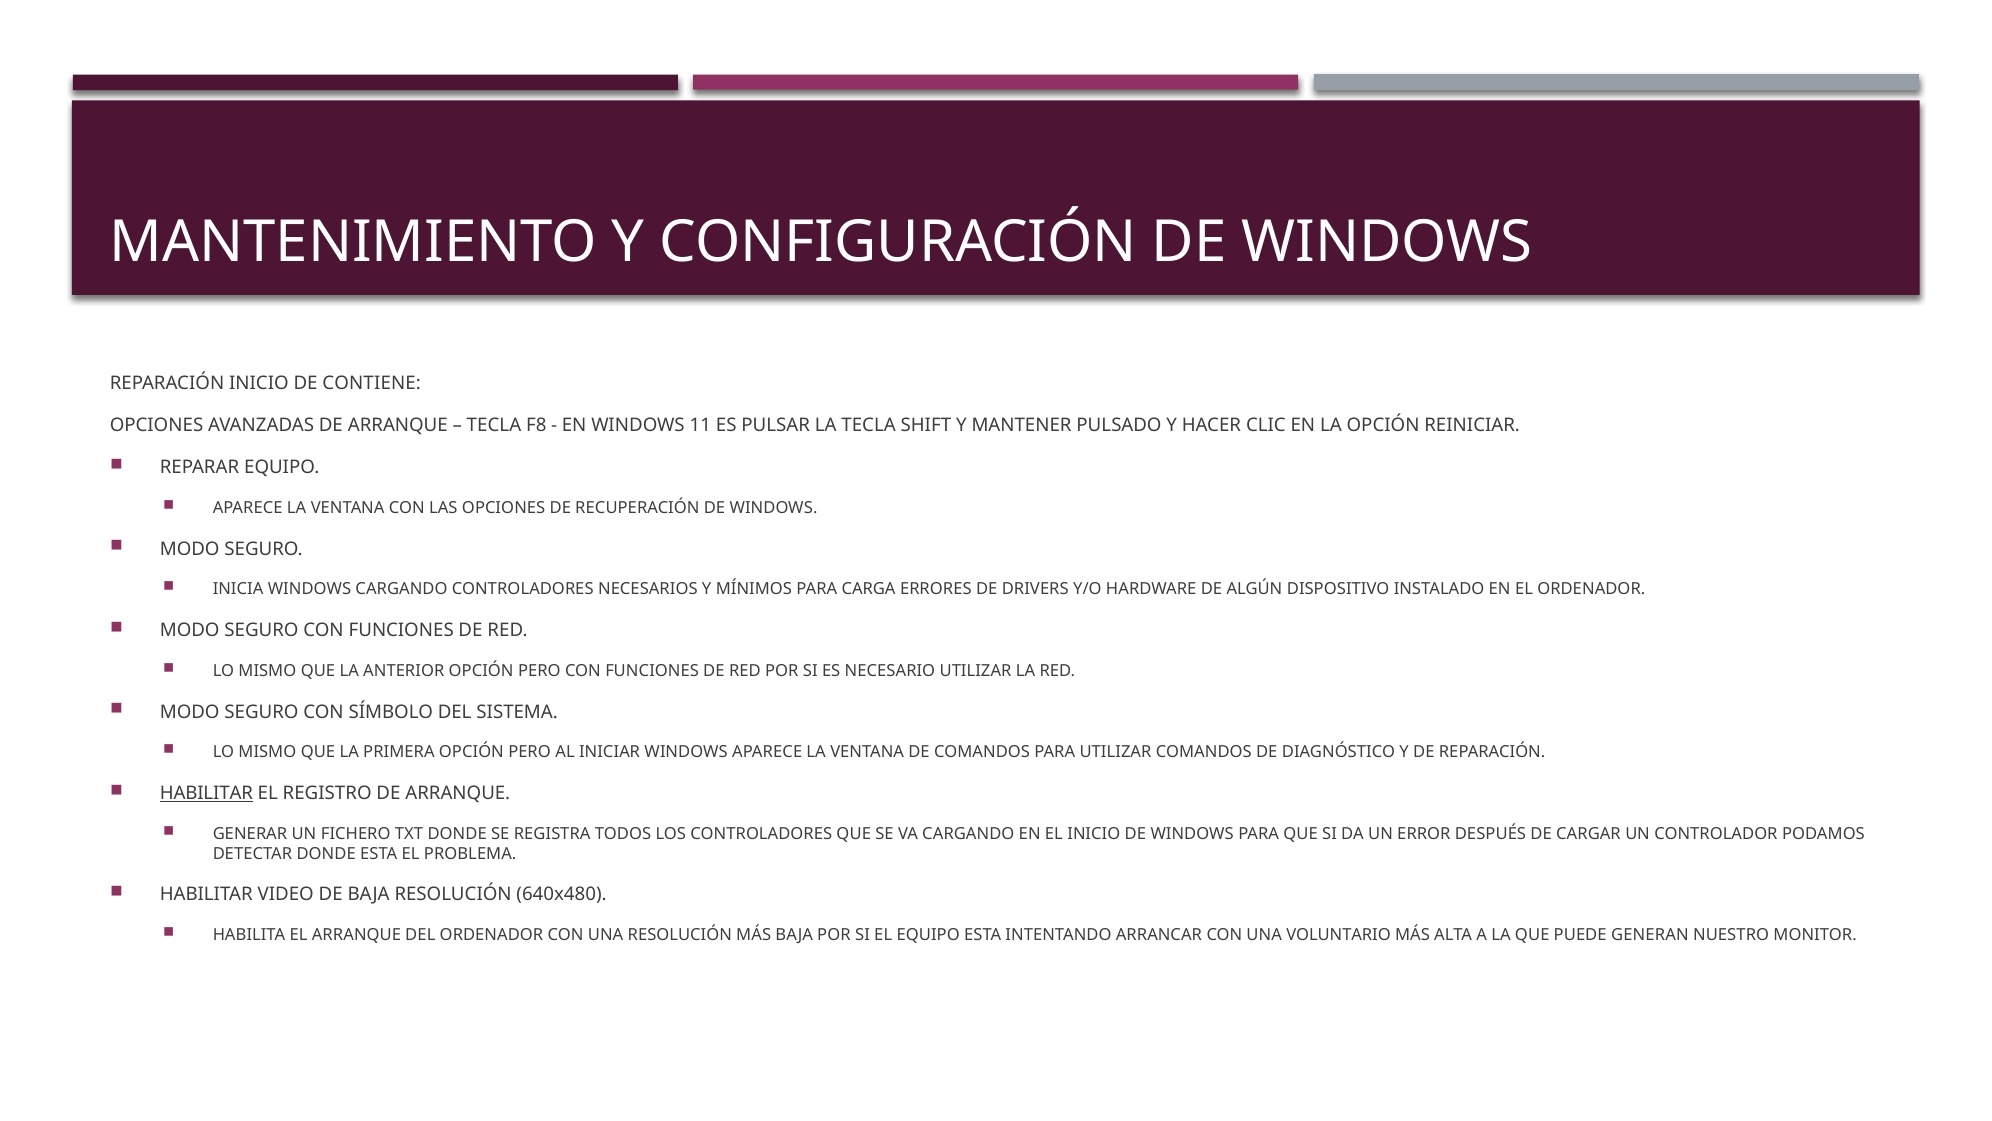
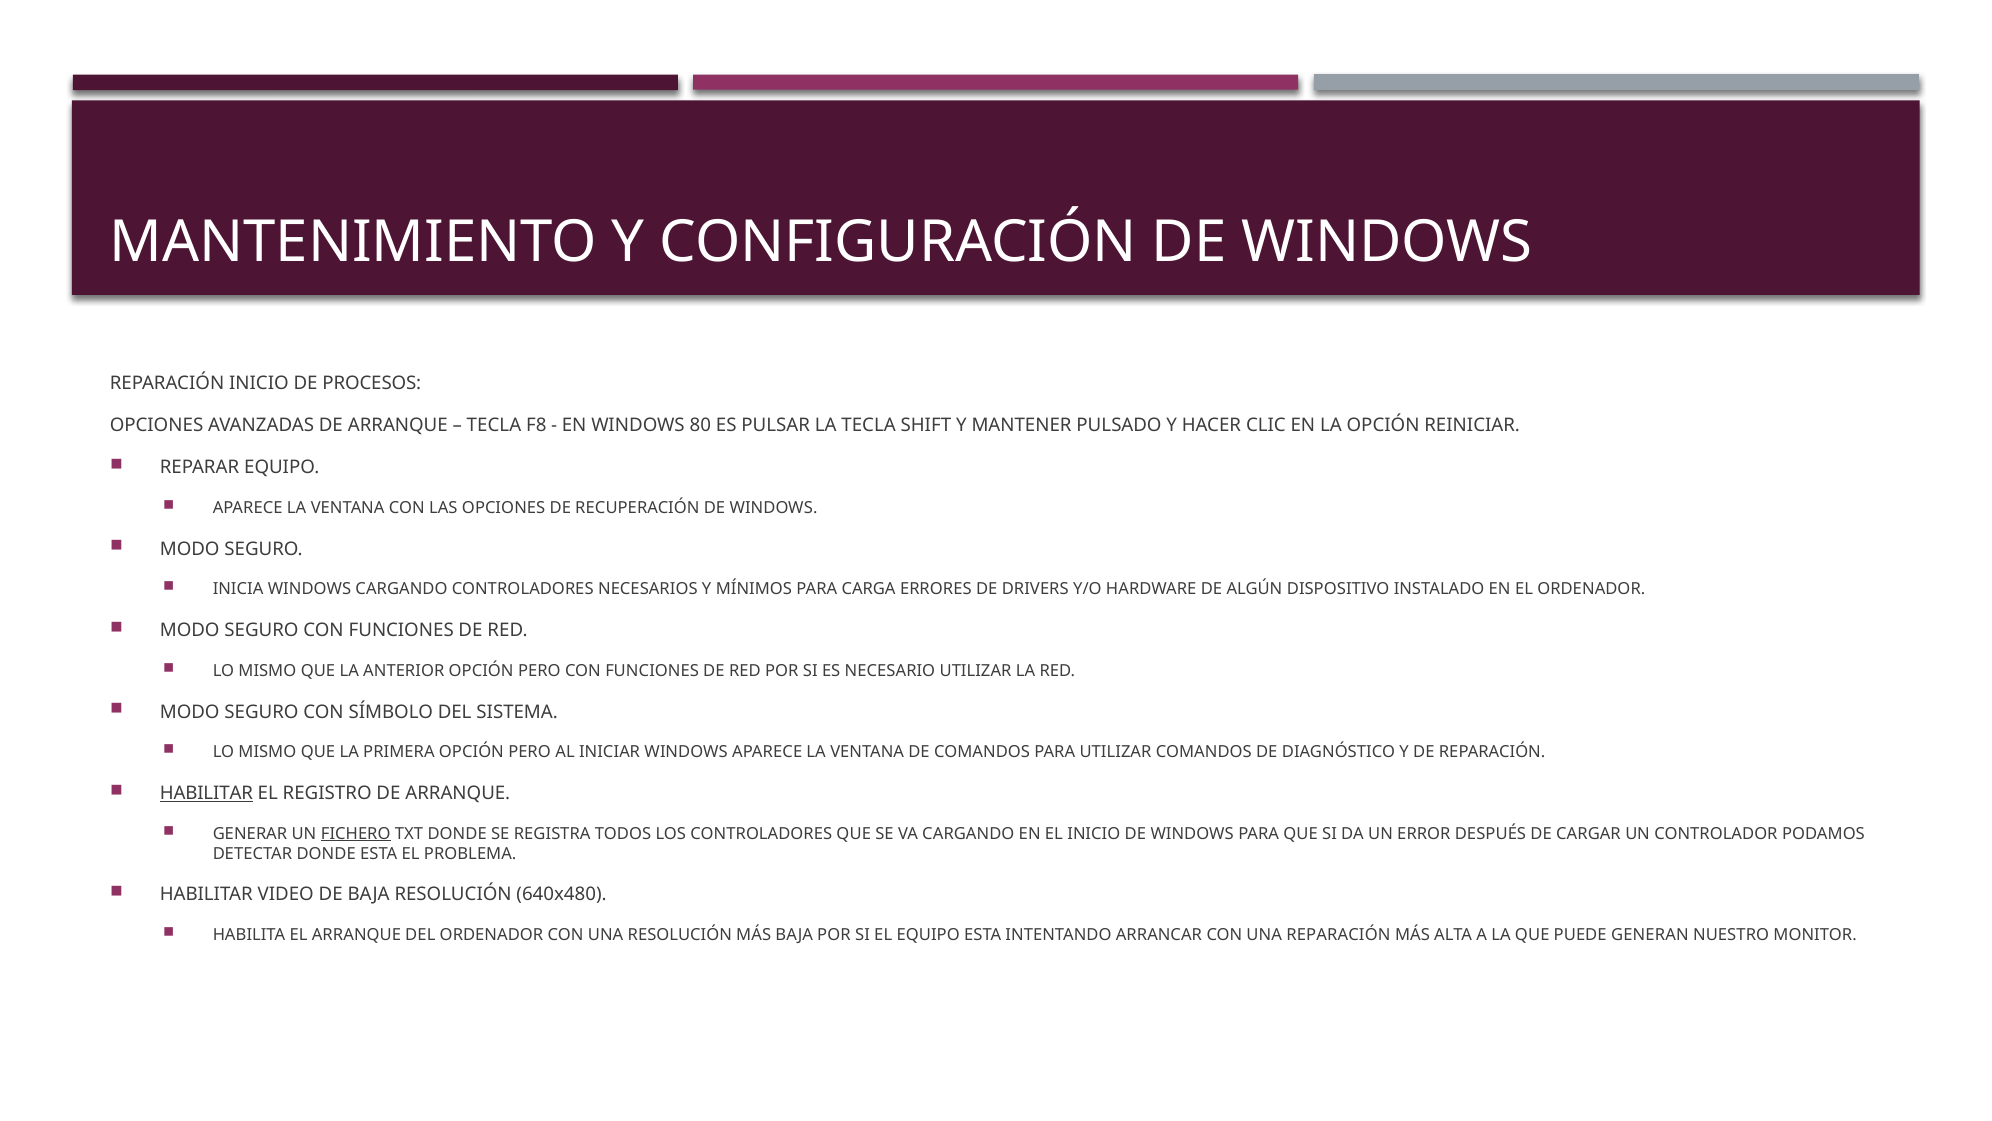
CONTIENE: CONTIENE -> PROCESOS (372, 383)
11: 11 -> 80 (700, 425)
FICHERO underline: none -> present (356, 833)
UNA VOLUNTARIO: VOLUNTARIO -> REPARACIÓN (1338, 935)
